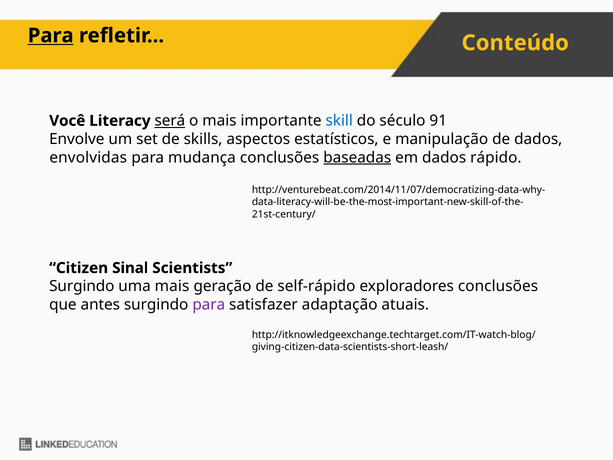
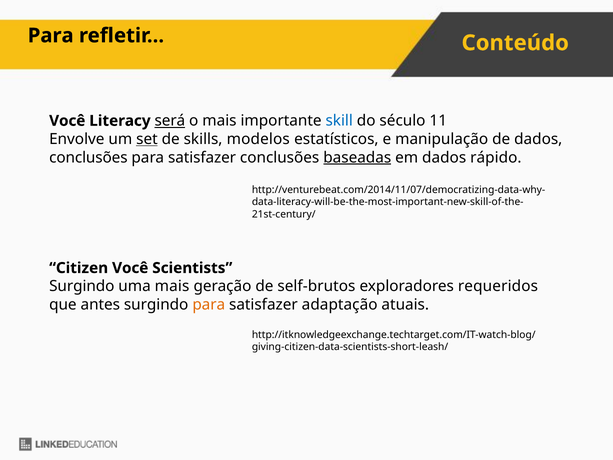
Para underline: present -> none (51, 36)
91: 91 -> 11 (438, 121)
set underline: none -> present (147, 139)
aspectos: aspectos -> modelos (258, 139)
envolvidas: envolvidas -> conclusões (88, 158)
mudança: mudança -> satisfazer (202, 158)
Citizen Sinal: Sinal -> Você (130, 268)
self-rápido: self-rápido -> self-brutos (316, 286)
exploradores conclusões: conclusões -> requeridos (498, 286)
para colour: purple -> orange (209, 305)
